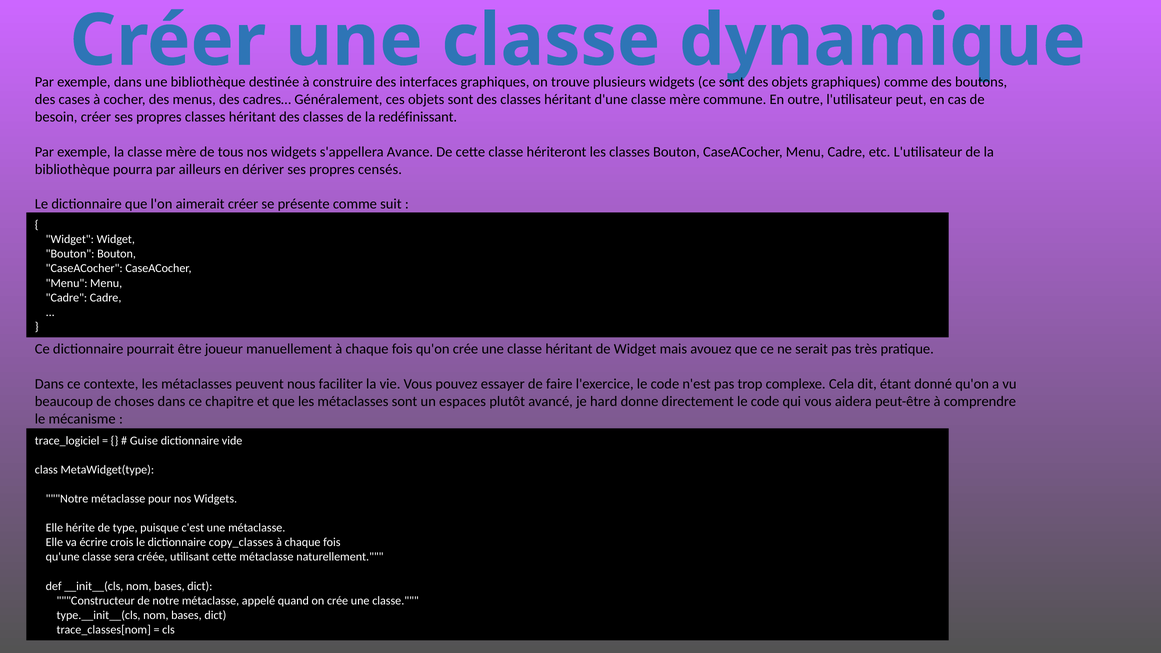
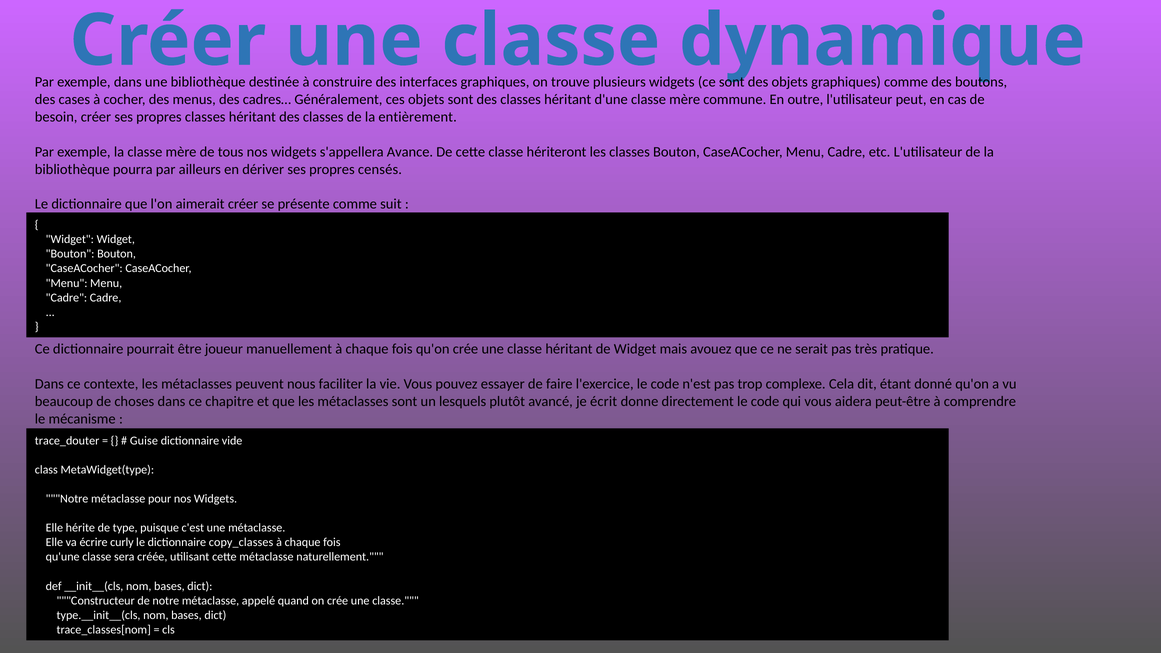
redéfinissant: redéfinissant -> entièrement (418, 117)
espaces: espaces -> lesquels (463, 401)
hard: hard -> écrit (604, 401)
trace_logiciel: trace_logiciel -> trace_douter (67, 441)
crois: crois -> curly (122, 542)
